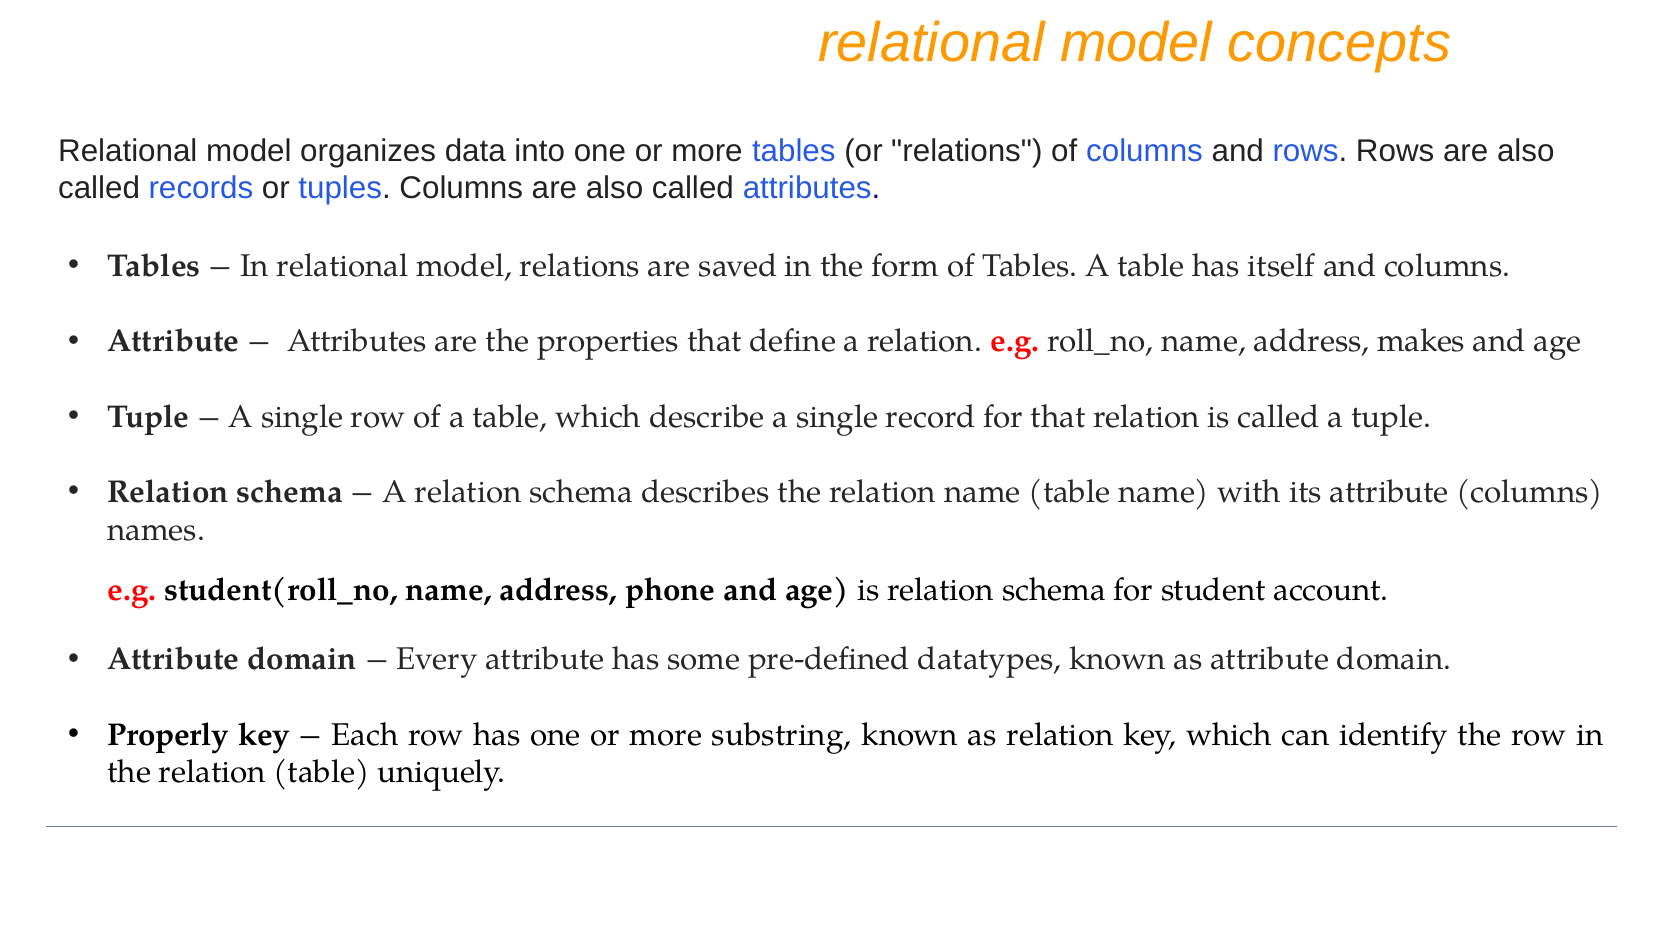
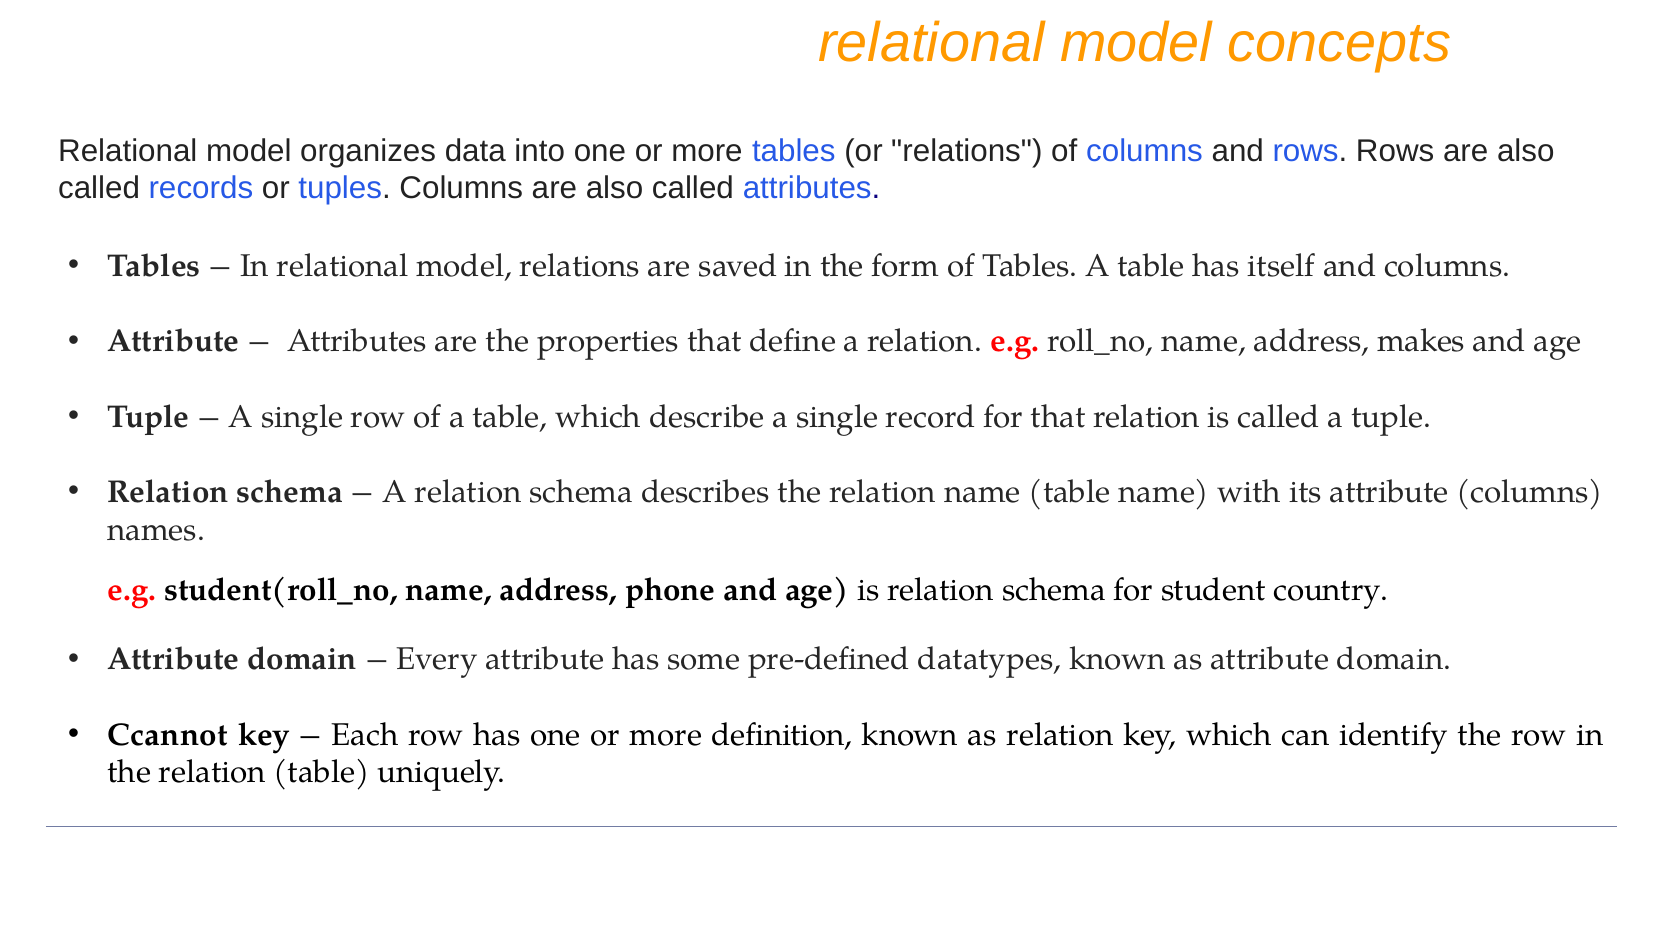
account: account -> country (1331, 590)
Properly: Properly -> Ccannot (168, 735)
substring: substring -> definition (782, 735)
